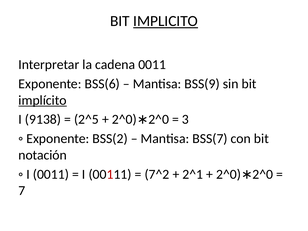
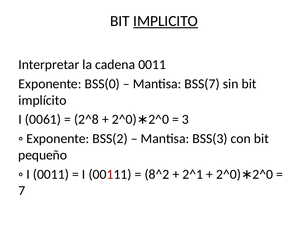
BSS(6: BSS(6 -> BSS(0 (102, 84)
BSS(9: BSS(9 -> BSS(7 (202, 84)
implícito underline: present -> none (43, 100)
9138: 9138 -> 0061 (43, 119)
2^5: 2^5 -> 2^8 (86, 119)
BSS(7: BSS(7 -> BSS(3 (210, 139)
notación: notación -> pequeño (43, 155)
7^2: 7^2 -> 8^2 (157, 174)
